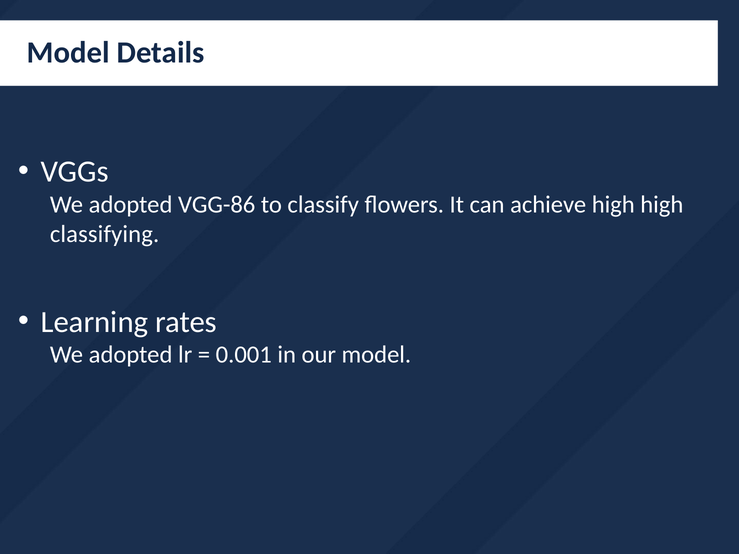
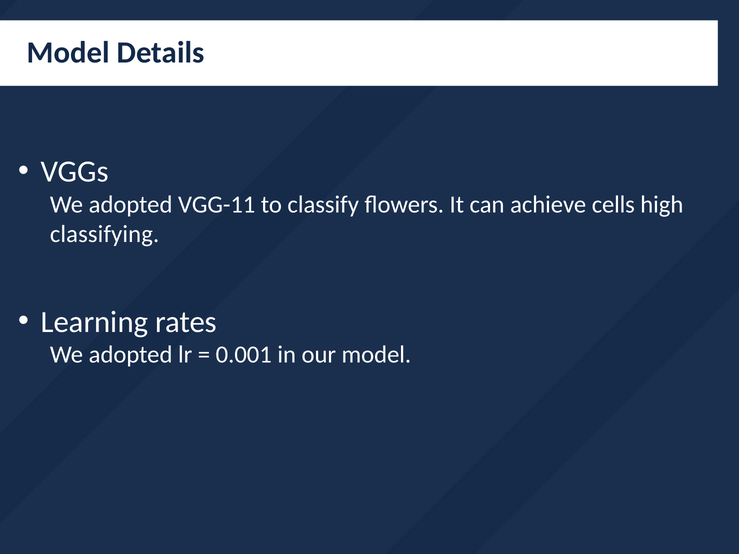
VGG-86: VGG-86 -> VGG-11 (217, 205)
achieve high: high -> cells (613, 205)
